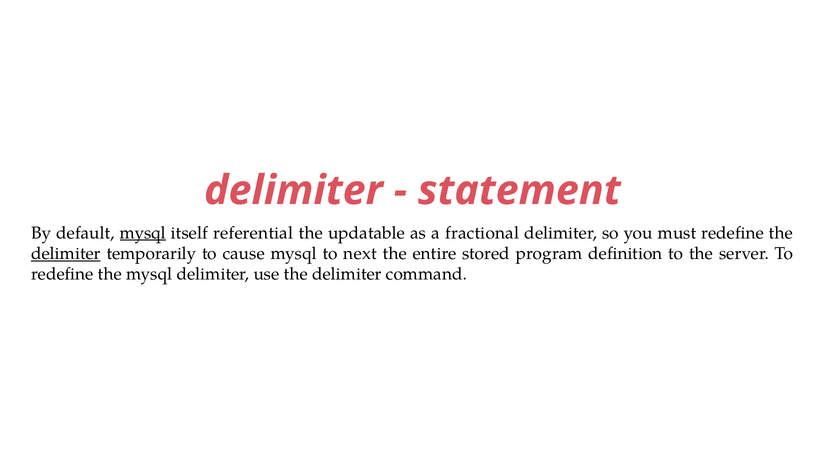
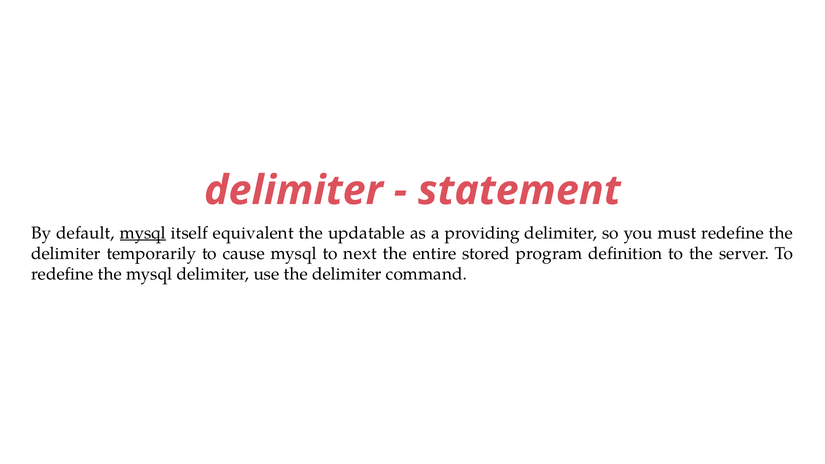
referential: referential -> equivalent (253, 233)
fractional: fractional -> providing (482, 233)
delimiter underline: present -> none (66, 253)
